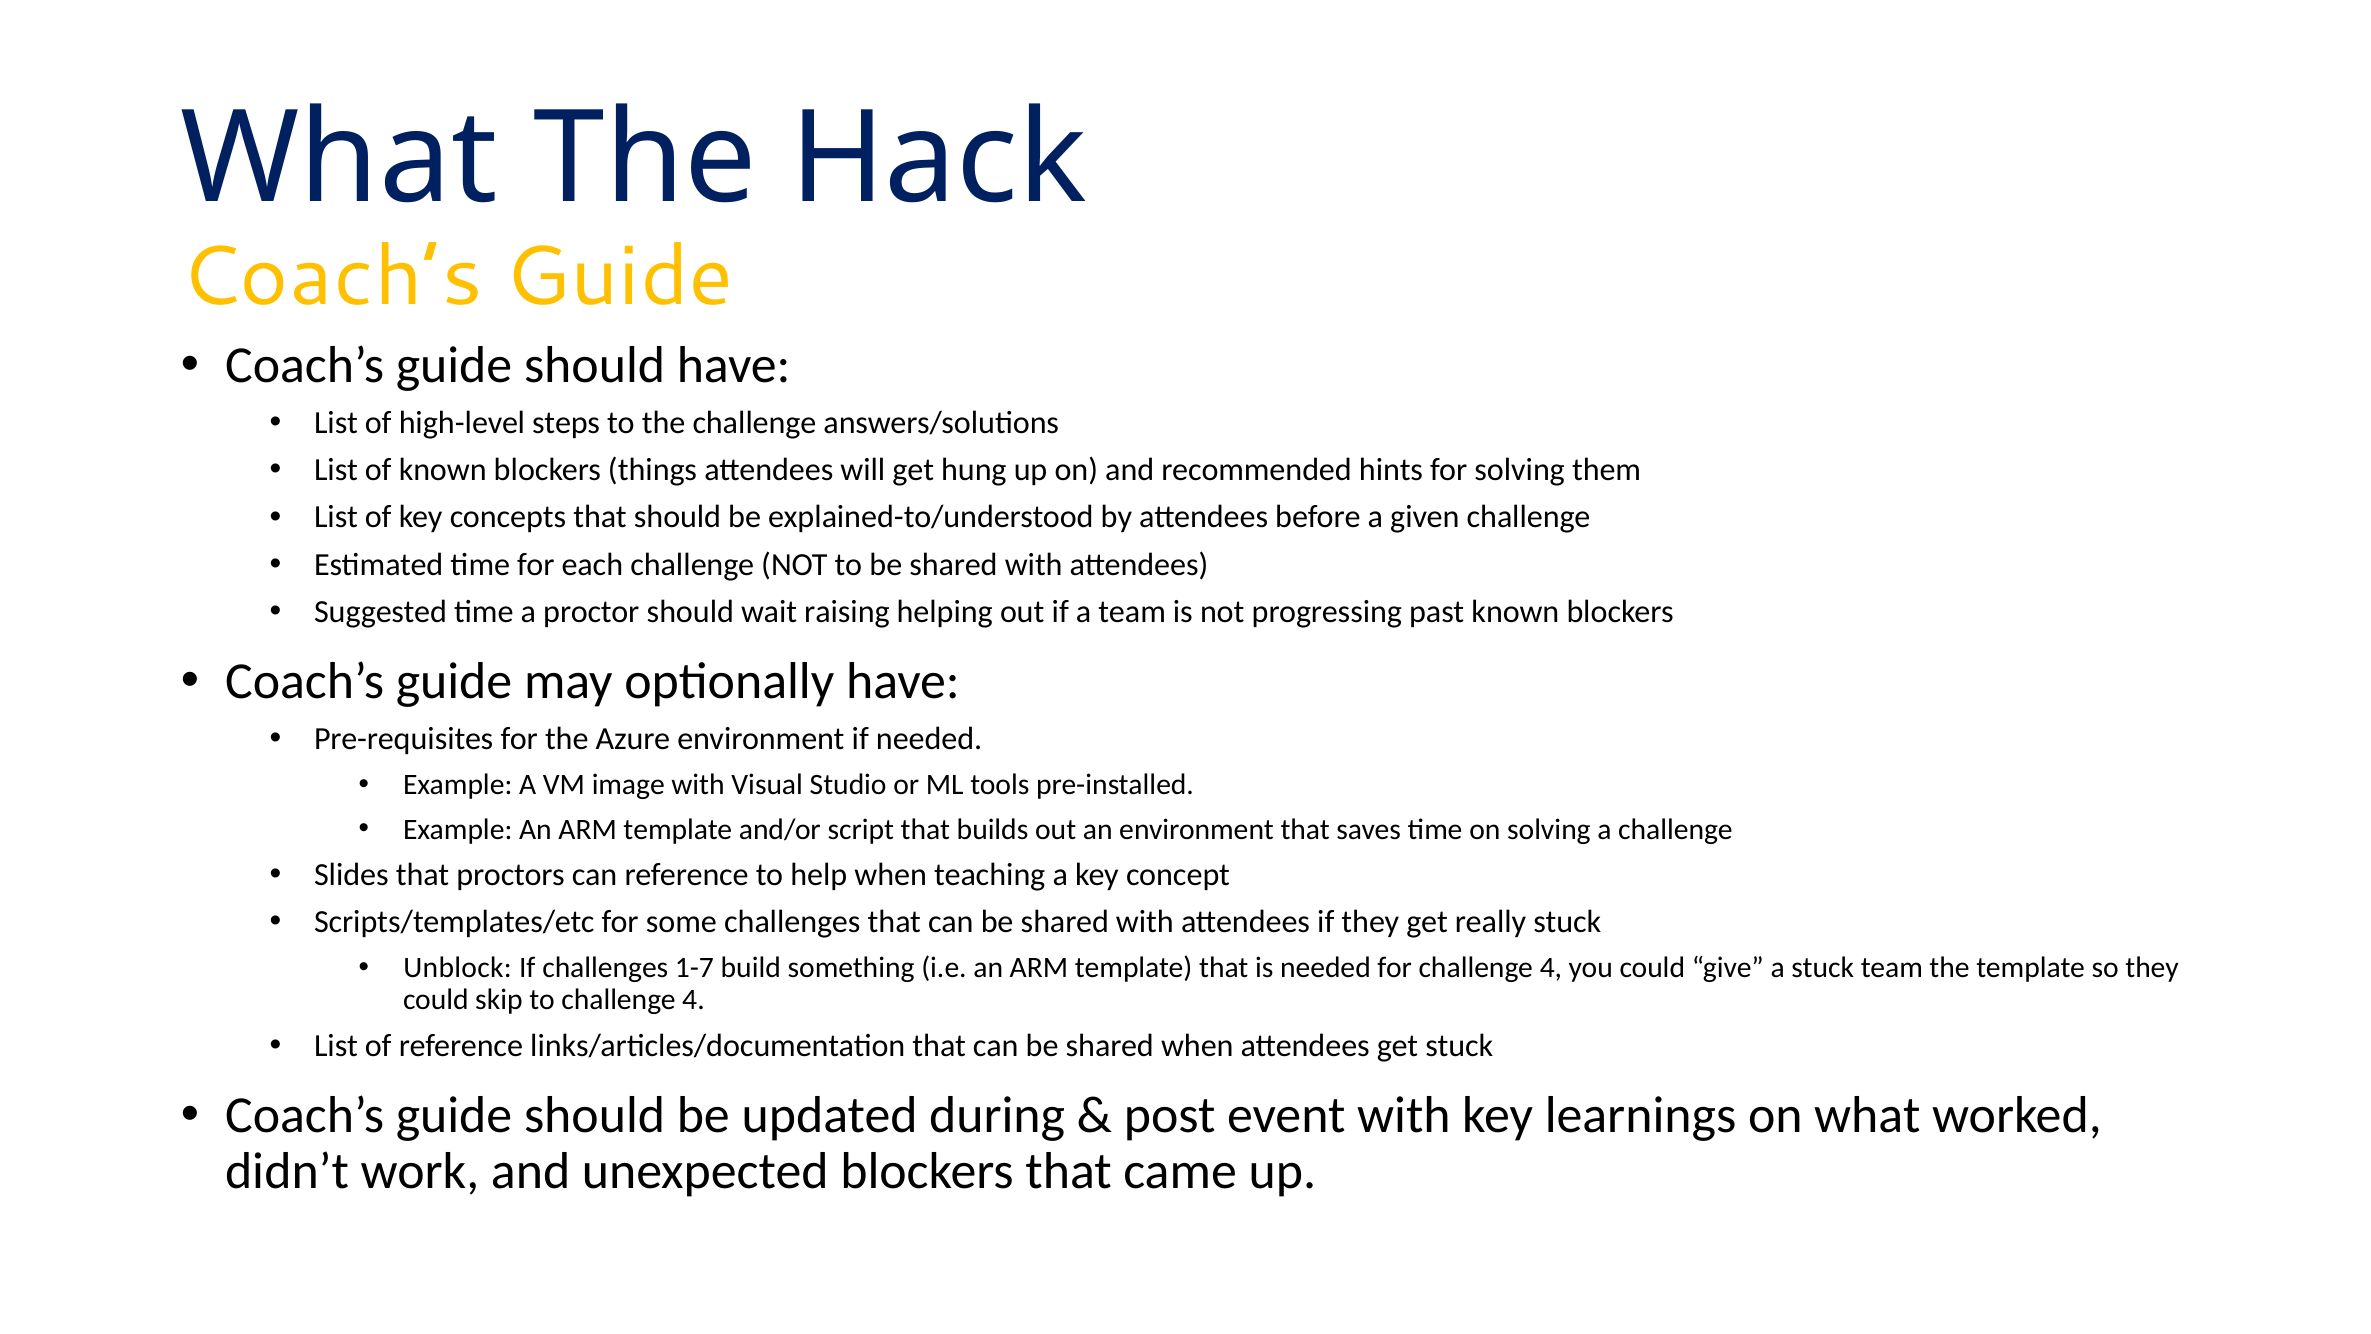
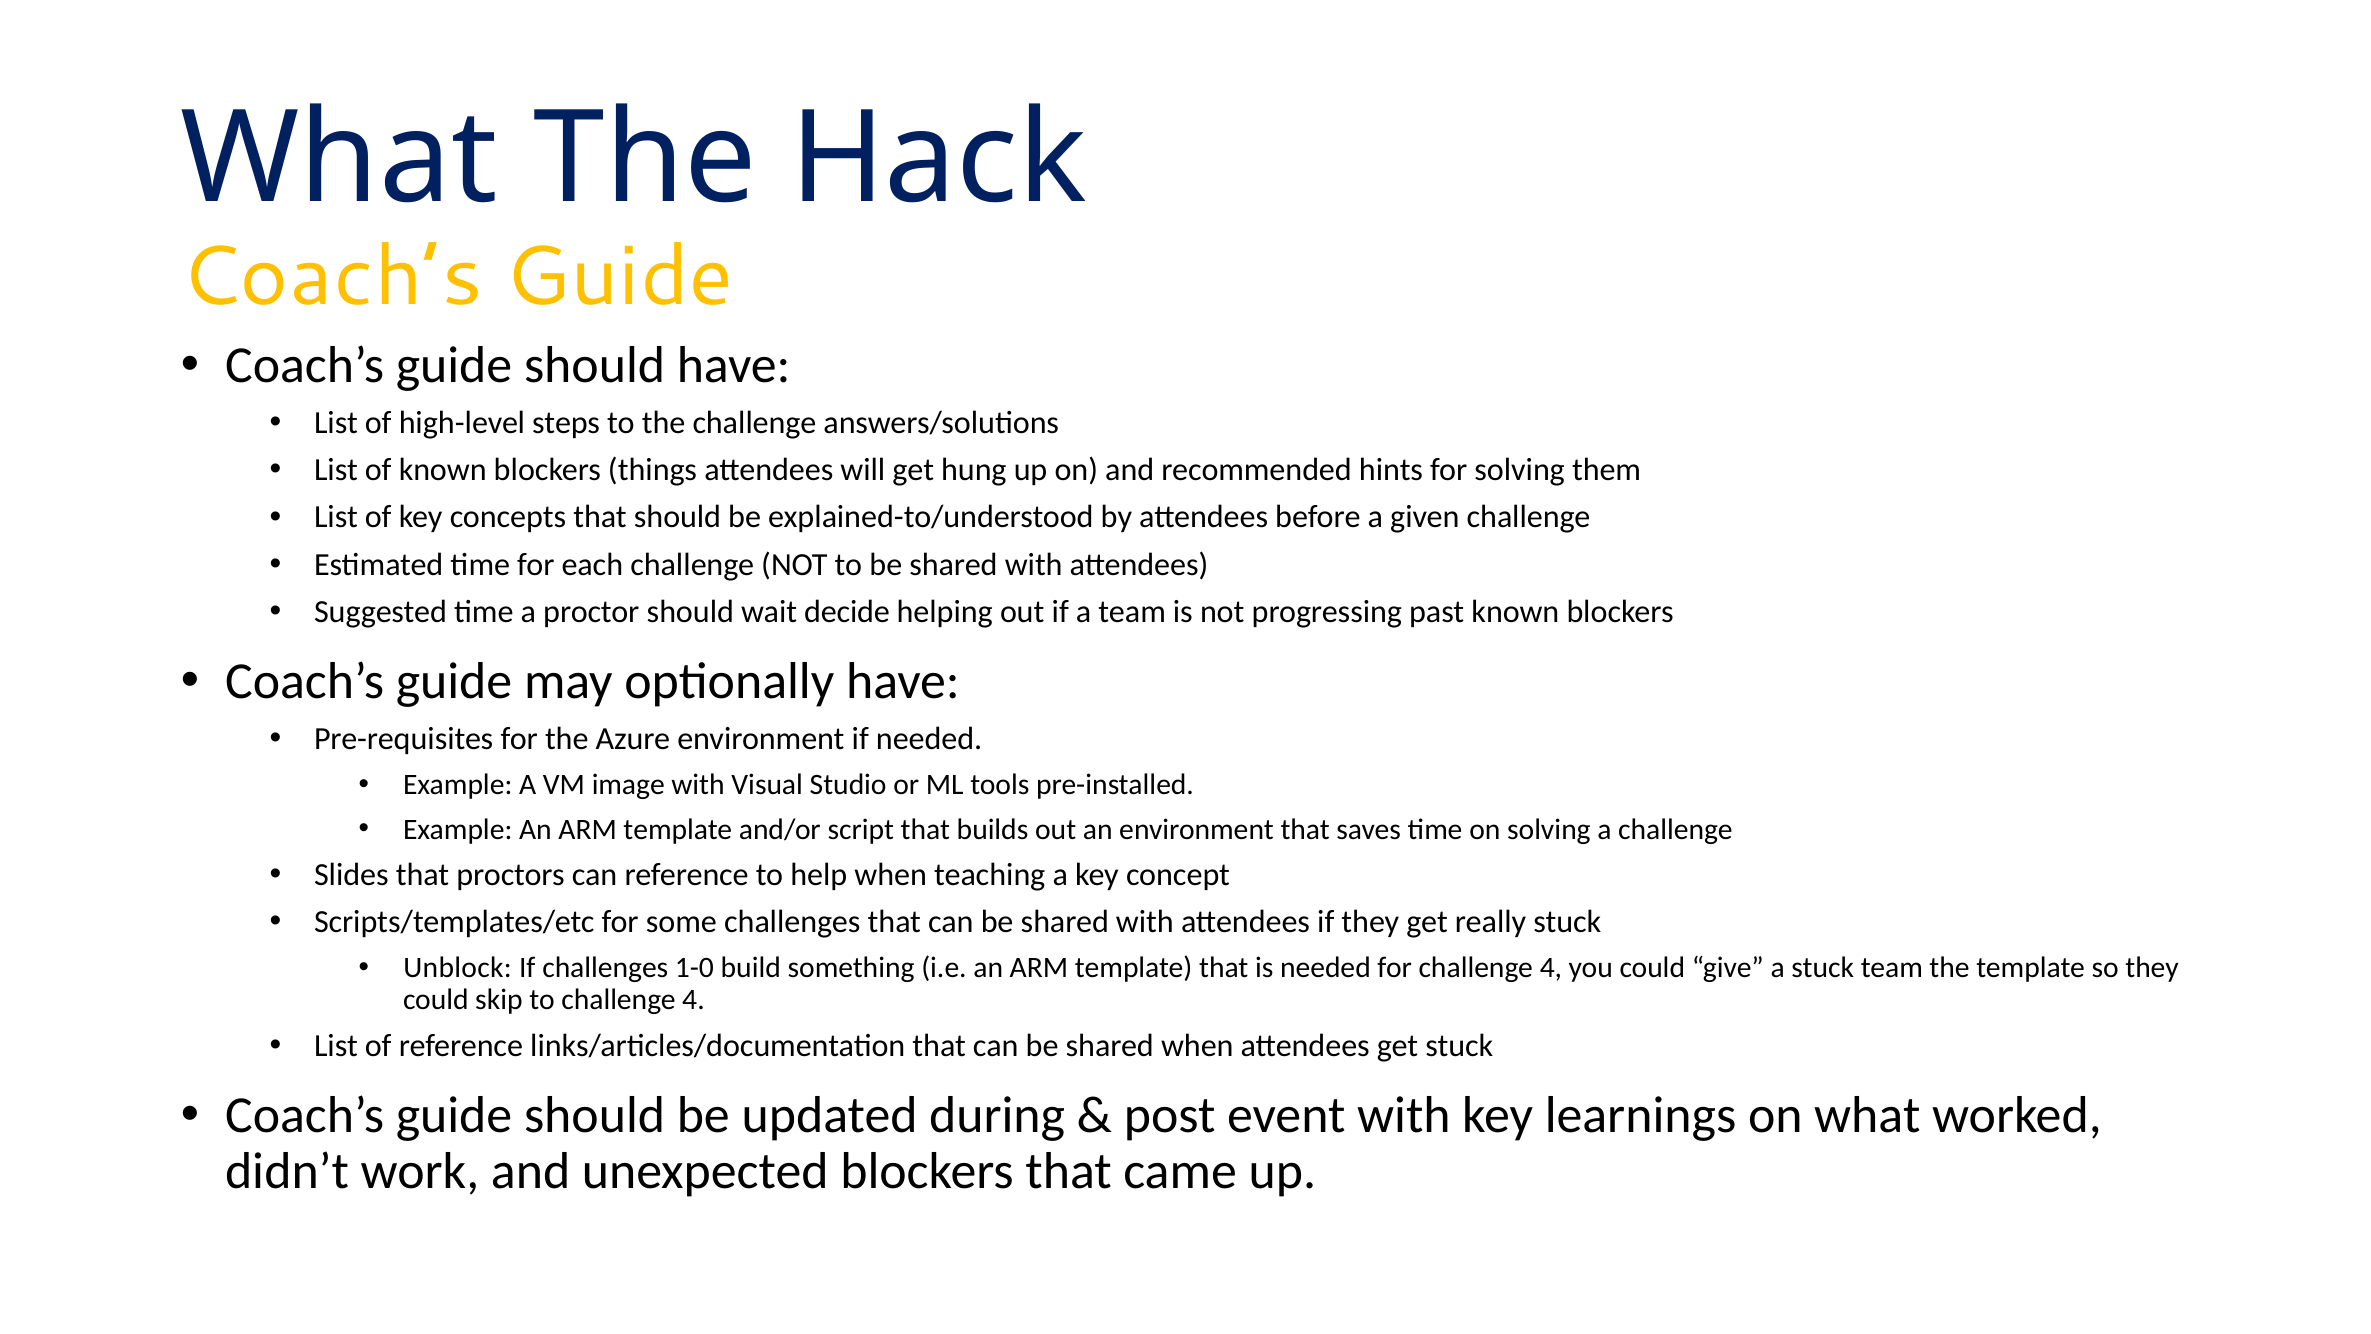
raising: raising -> decide (847, 611)
1-7: 1-7 -> 1-0 (694, 968)
